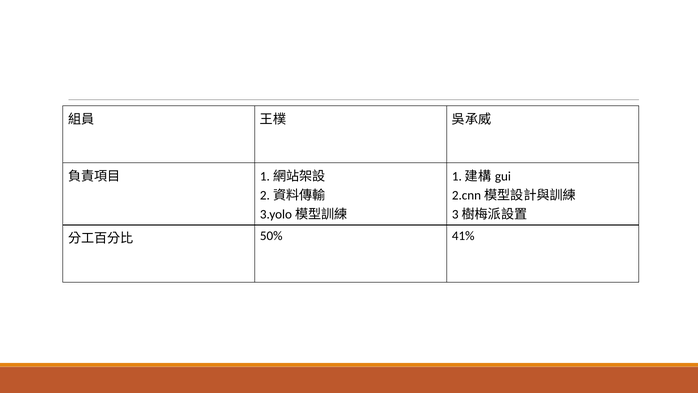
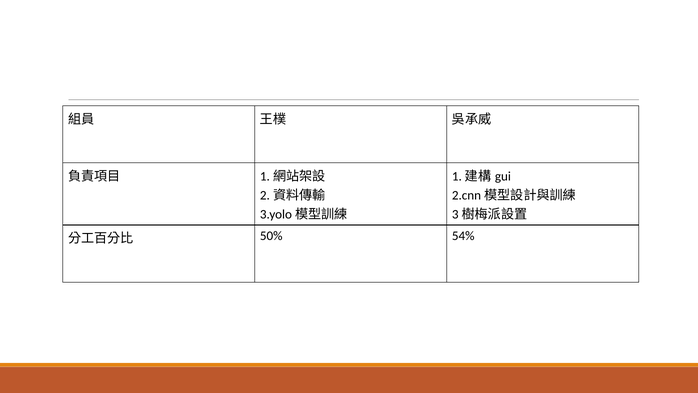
41%: 41% -> 54% (463, 236)
